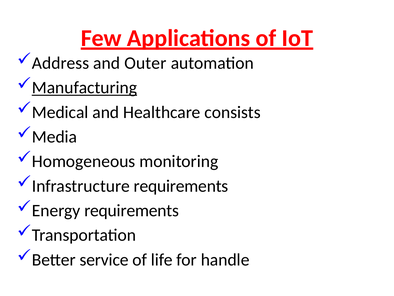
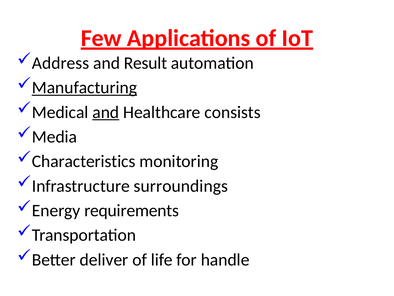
Outer: Outer -> Result (146, 63)
and underline: none -> present (106, 112)
Homogeneous: Homogeneous -> Characteristics (84, 161)
Infrastructure requirements: requirements -> surroundings (181, 186)
service: service -> deliver (104, 259)
